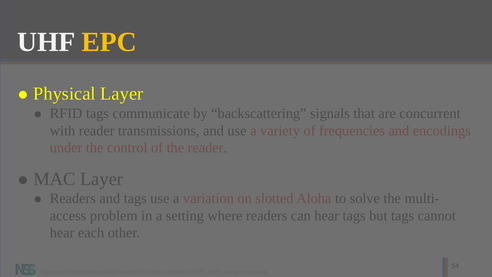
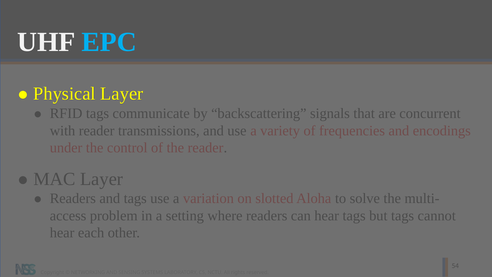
EPC colour: yellow -> light blue (109, 42)
